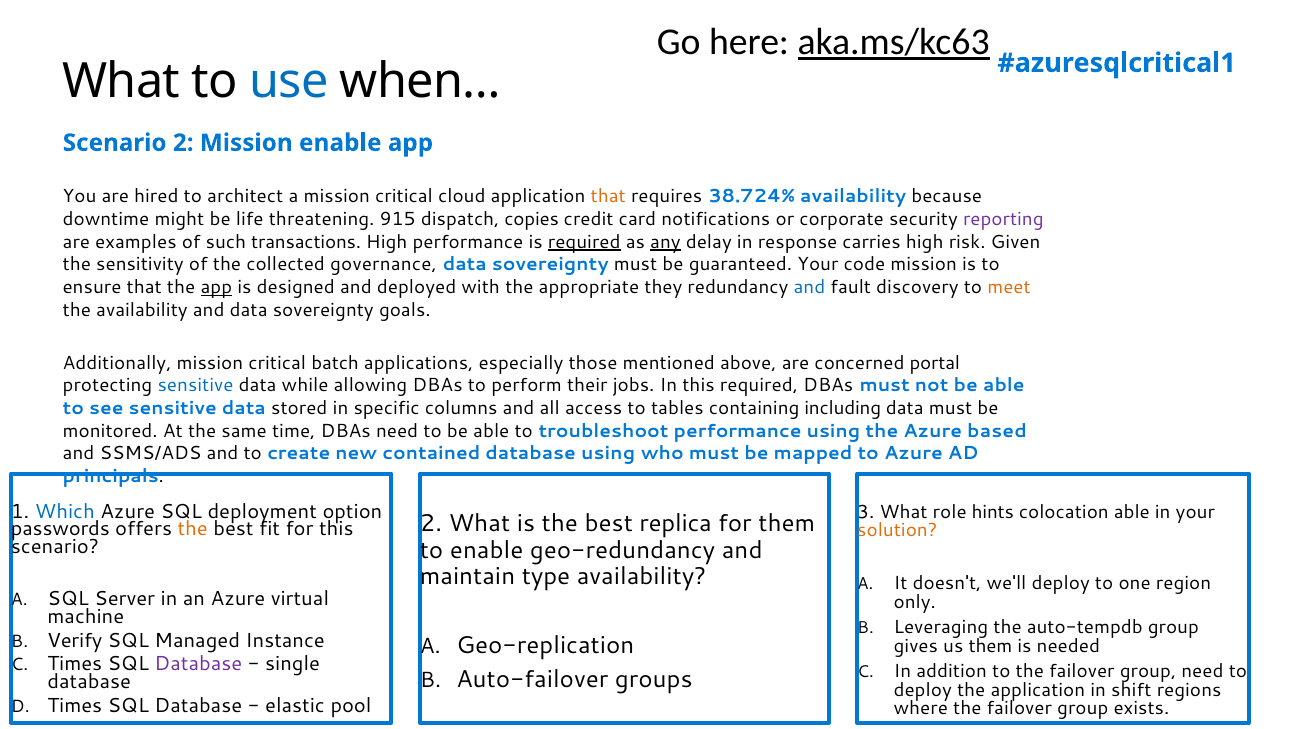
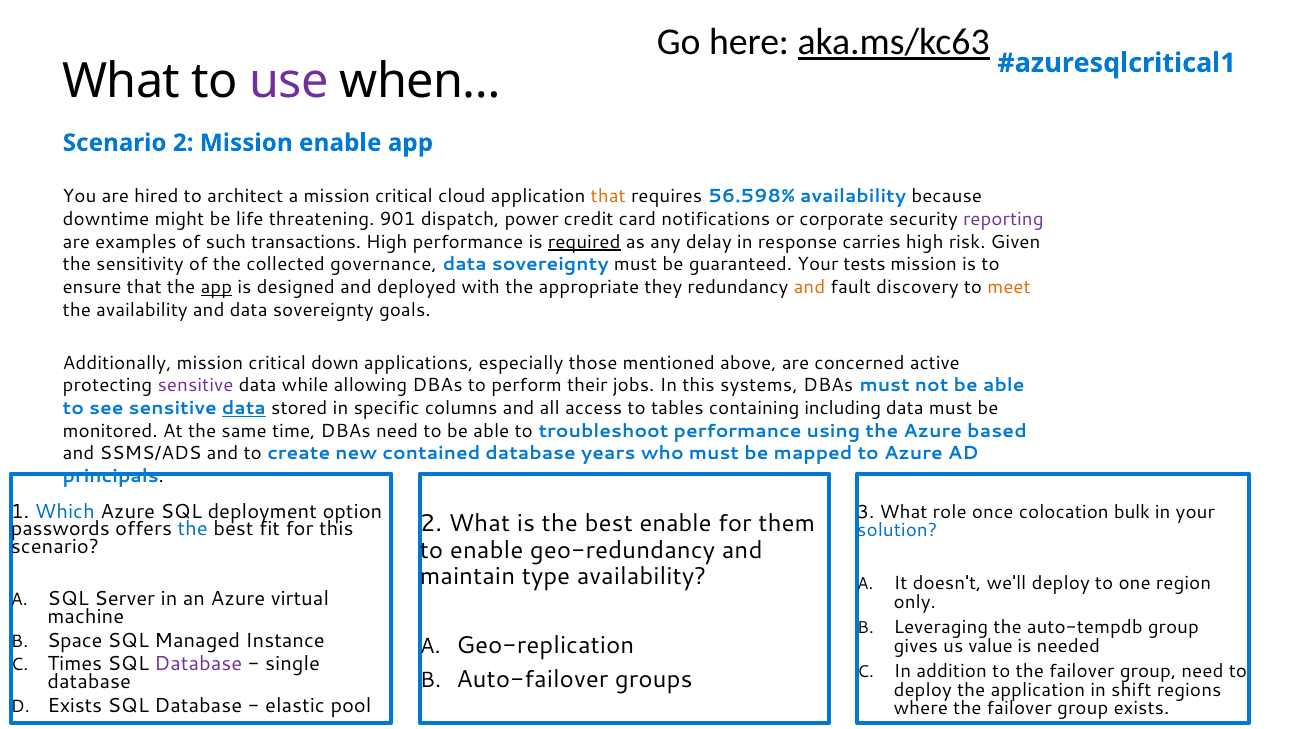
use colour: blue -> purple (289, 81)
38.724%: 38.724% -> 56.598% (752, 196)
915: 915 -> 901 (398, 219)
copies: copies -> power (532, 219)
any underline: present -> none (665, 242)
code: code -> tests (865, 264)
and colour: blue -> orange (809, 287)
batch: batch -> down (335, 363)
portal: portal -> active (935, 363)
sensitive colour: blue -> purple (196, 385)
this required: required -> systems (759, 385)
data underline: none -> present (244, 408)
database using: using -> years (608, 453)
hints: hints -> once (993, 512)
colocation able: able -> bulk (1132, 512)
best replica: replica -> enable (676, 523)
the colour: orange -> blue (193, 529)
solution colour: orange -> blue (897, 530)
Verify: Verify -> Space (75, 640)
us them: them -> value (991, 646)
Times: Times -> Exists (75, 705)
